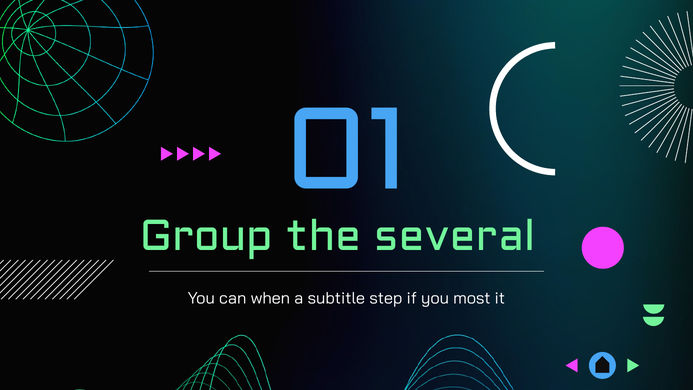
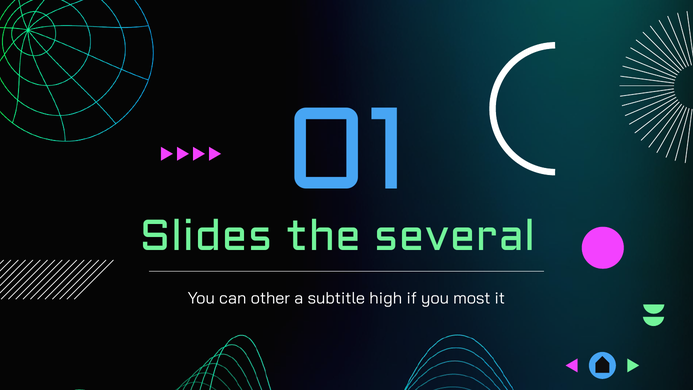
Group: Group -> Slides (206, 236)
when: when -> other (270, 298)
step: step -> high (386, 298)
